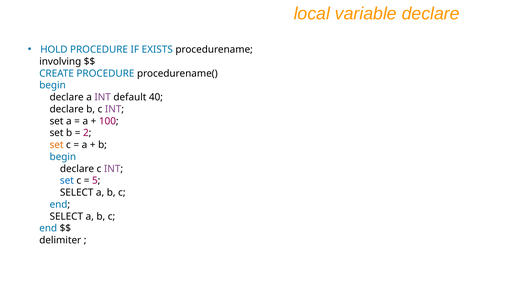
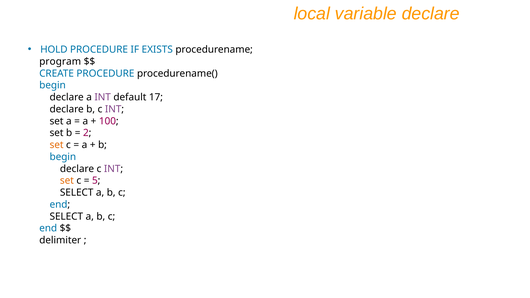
involving: involving -> program (60, 62)
40: 40 -> 17 (156, 97)
set colour: blue -> orange (67, 181)
